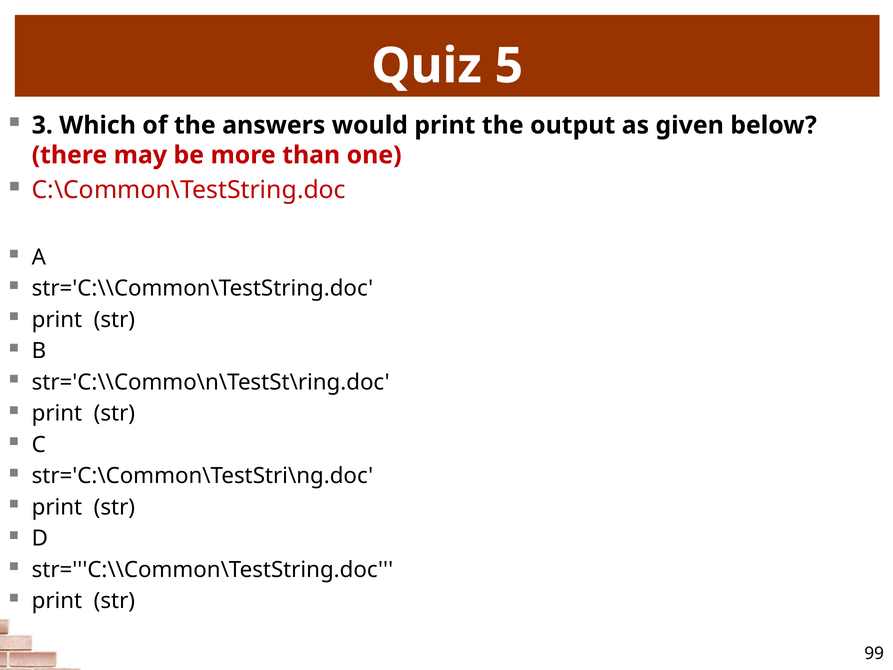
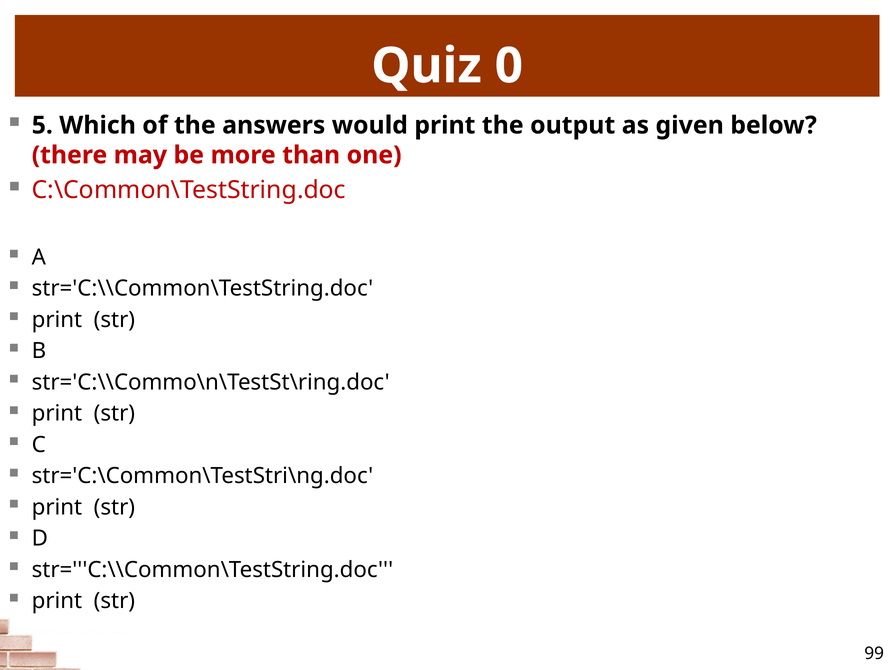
5: 5 -> 0 (509, 66)
3: 3 -> 5 (42, 125)
